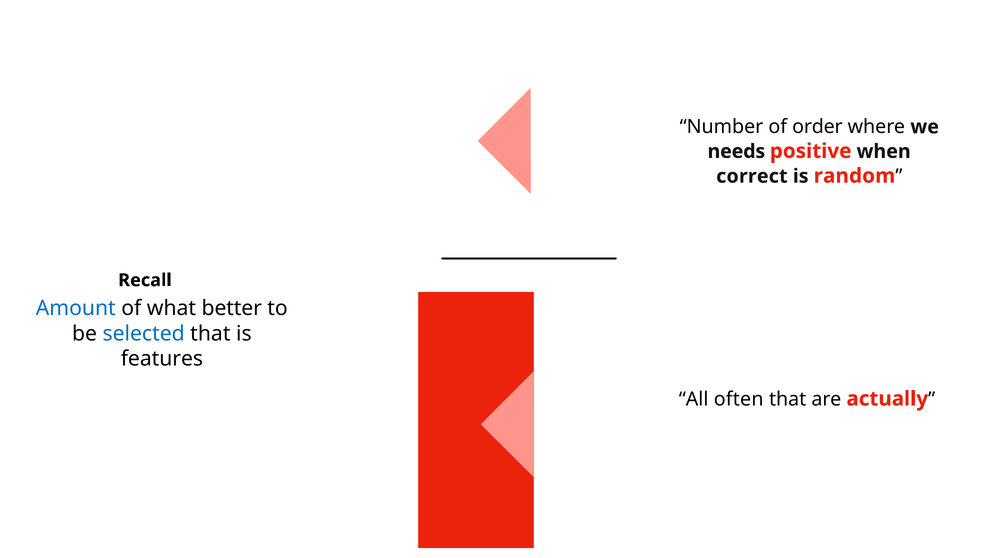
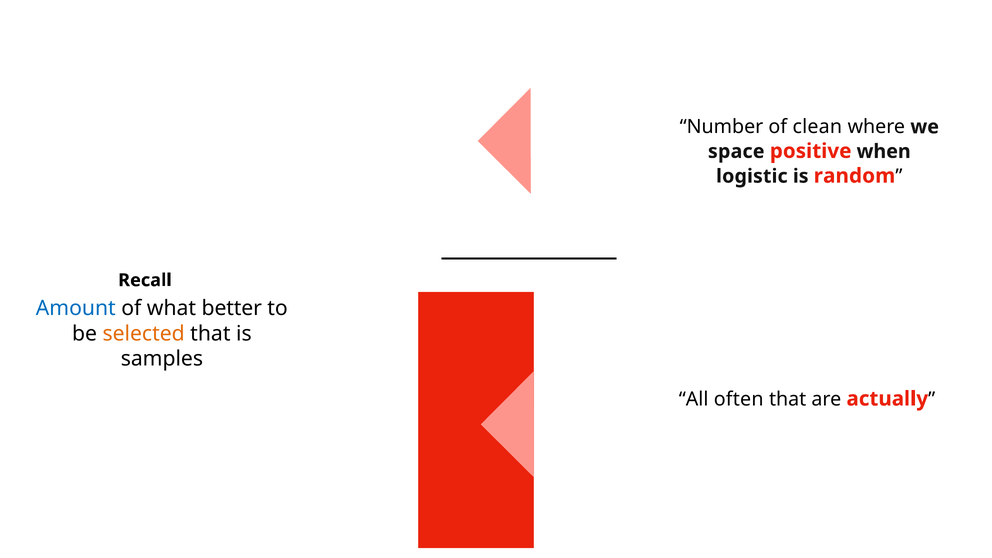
order: order -> clean (817, 127)
needs: needs -> space (736, 151)
correct: correct -> logistic (752, 176)
selected colour: blue -> orange (144, 334)
features: features -> samples (162, 359)
